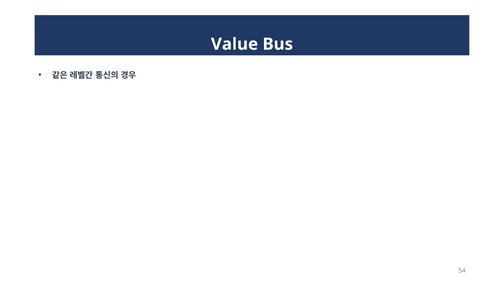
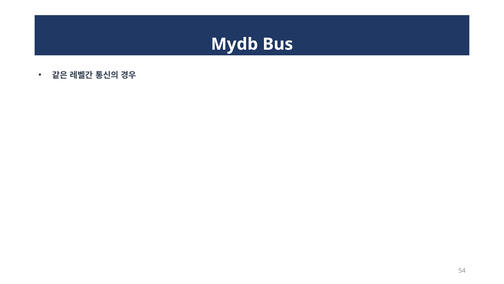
Value: Value -> Mydb (234, 44)
